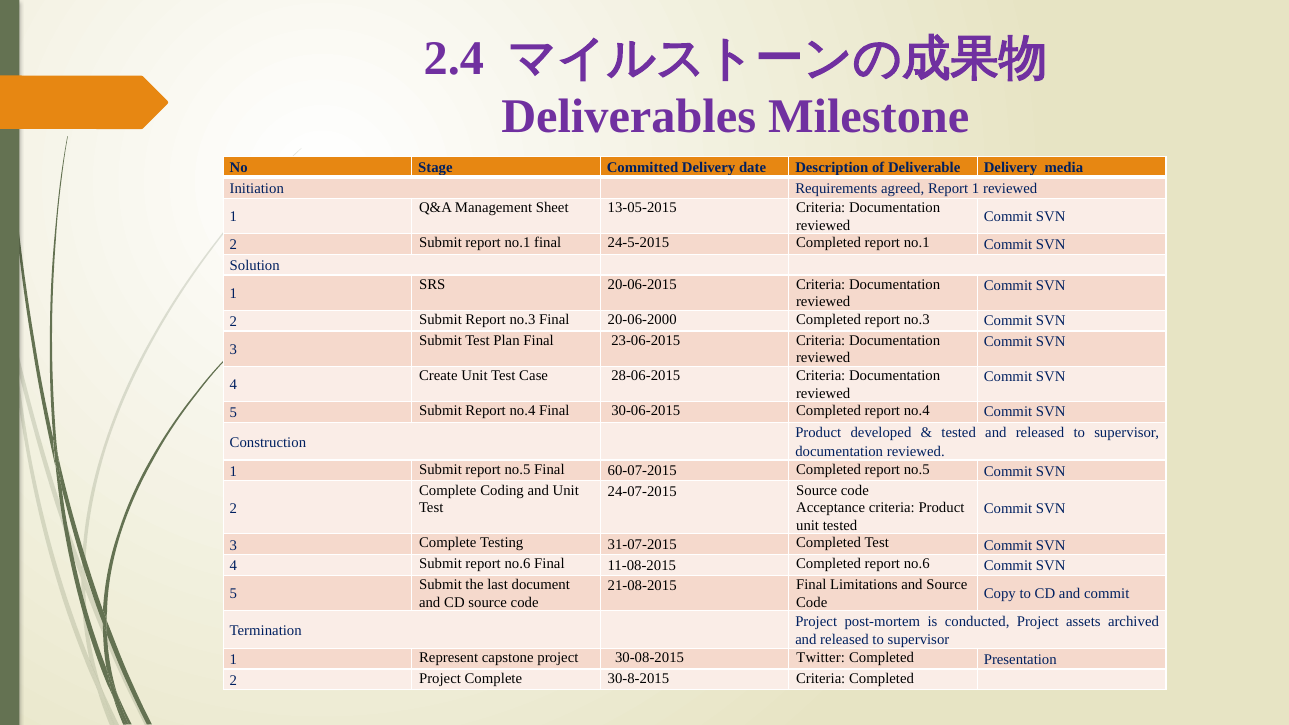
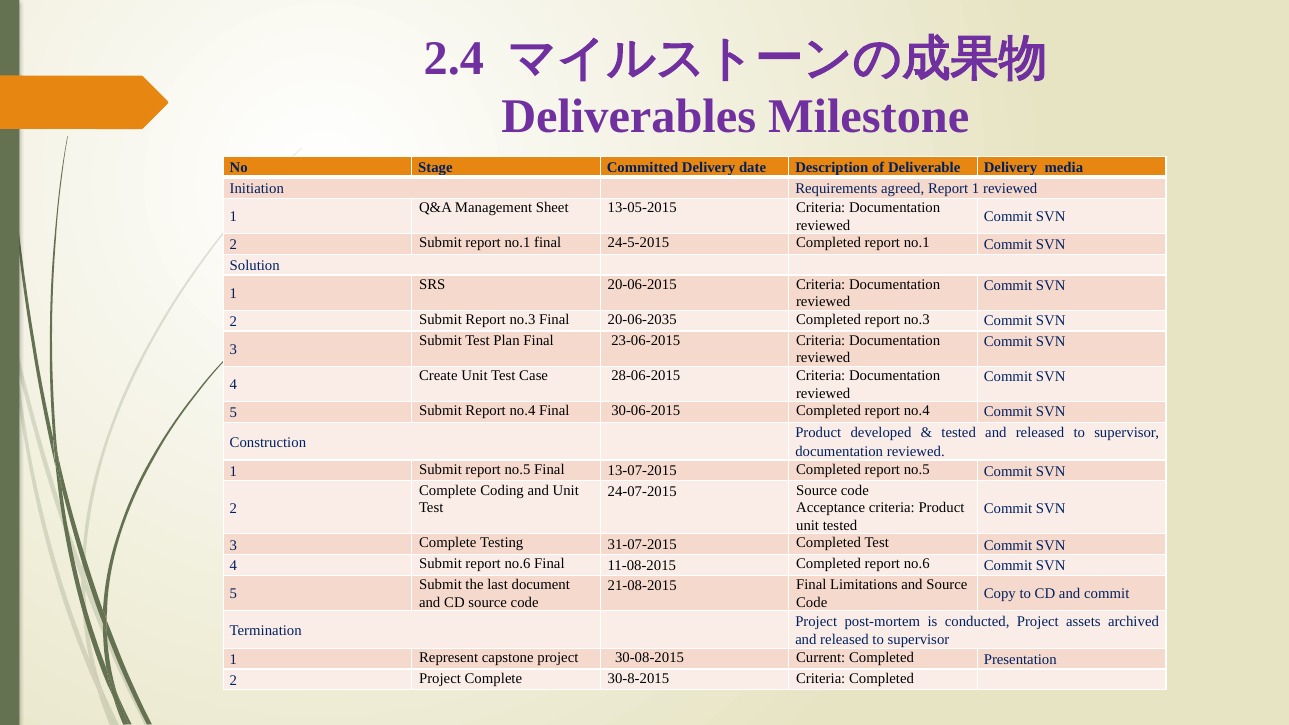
20-06-2000: 20-06-2000 -> 20-06-2035 (642, 320)
60-07-2015: 60-07-2015 -> 13-07-2015 (642, 471)
Twitter: Twitter -> Current (821, 658)
